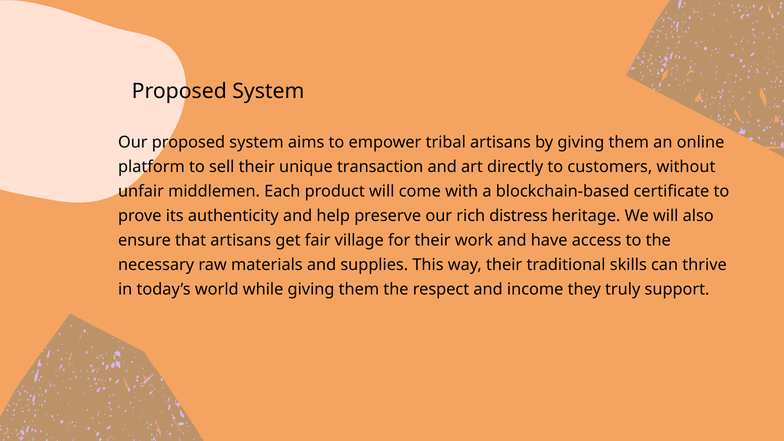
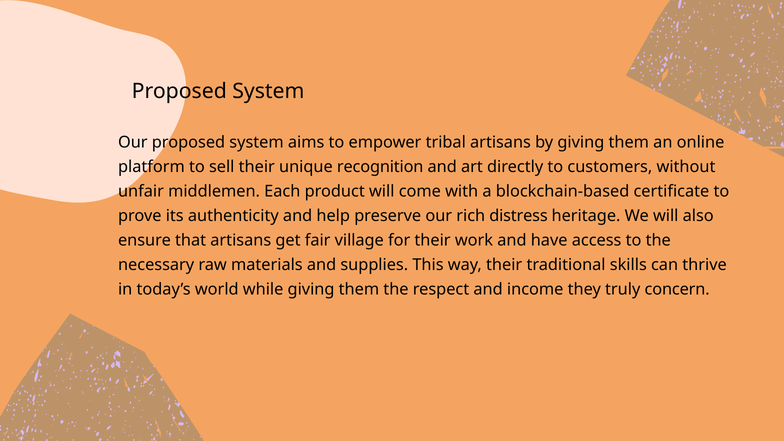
transaction: transaction -> recognition (380, 167)
support: support -> concern (677, 289)
